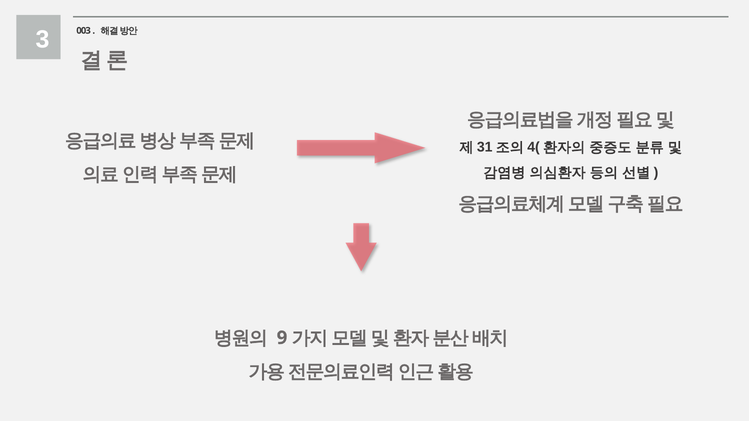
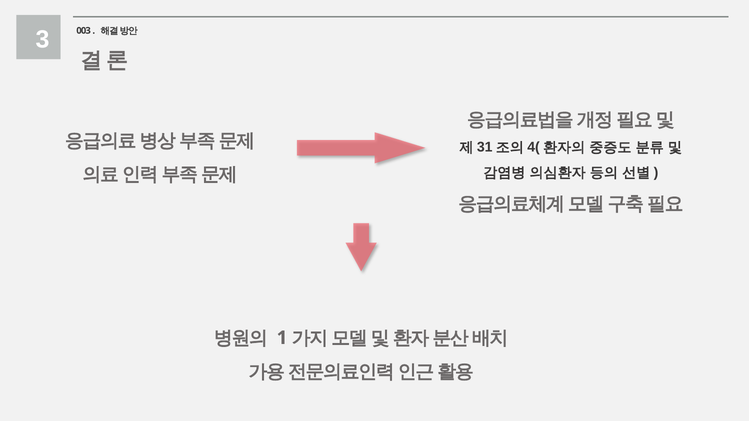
9: 9 -> 1 (282, 338)
